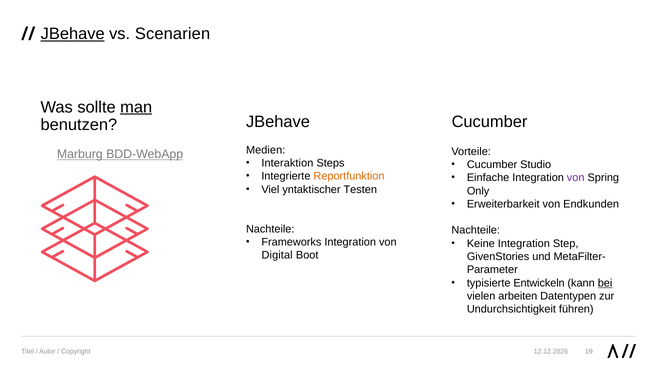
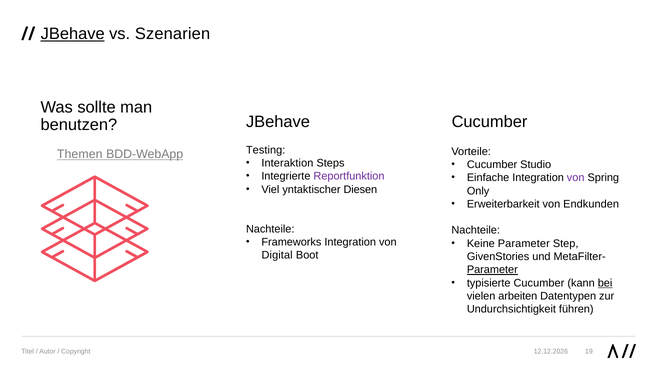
Scenarien: Scenarien -> Szenarien (173, 34)
man underline: present -> none (136, 107)
Medien: Medien -> Testing (266, 150)
Marburg: Marburg -> Themen (80, 154)
Reportfunktion colour: orange -> purple (349, 176)
Testen: Testen -> Diesen (360, 189)
Keine Integration: Integration -> Parameter (524, 243)
Parameter underline: none -> present (492, 270)
typisierte Entwickeln: Entwickeln -> Cucumber (539, 283)
